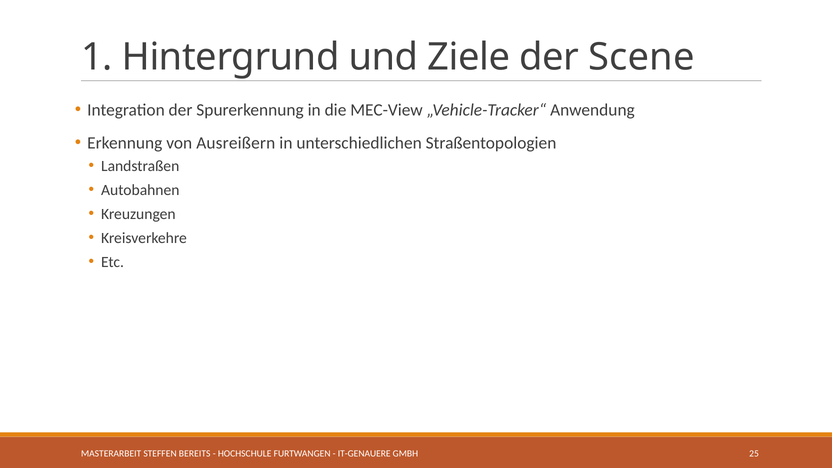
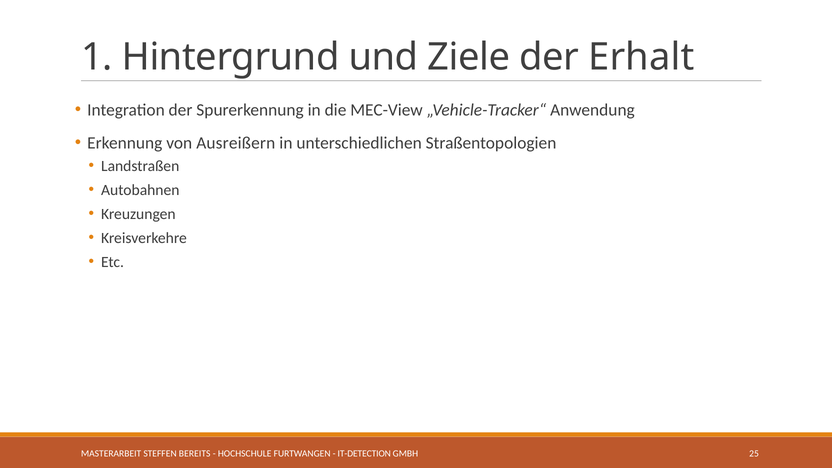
Scene: Scene -> Erhalt (641, 57)
IT-GENAUERE: IT-GENAUERE -> IT-DETECTION (364, 454)
